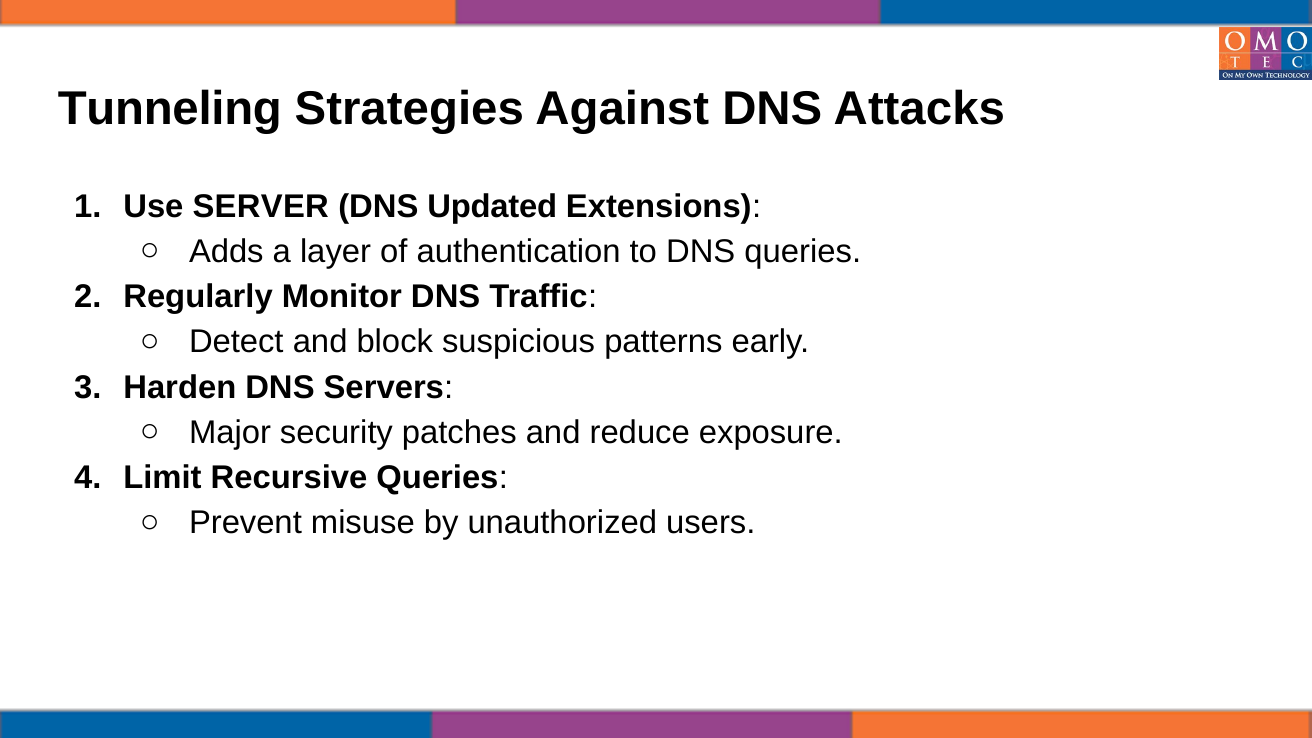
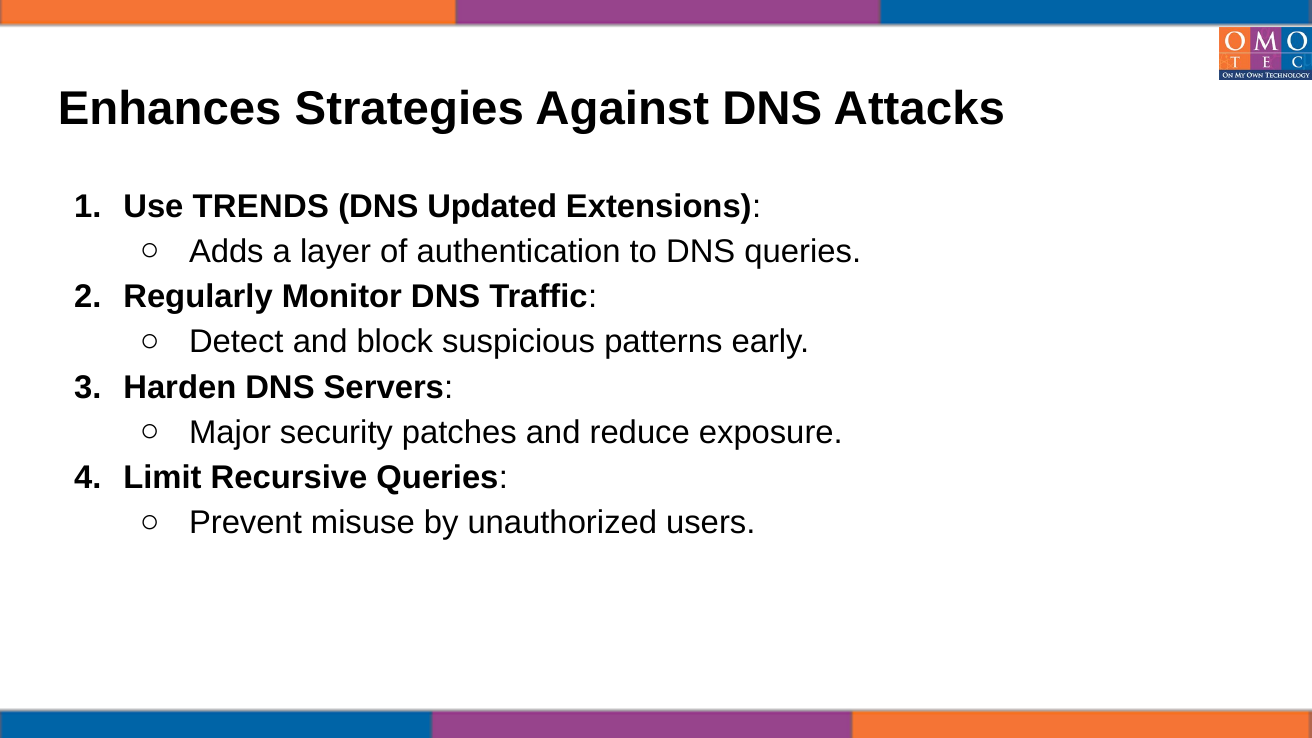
Tunneling: Tunneling -> Enhances (170, 109)
SERVER: SERVER -> TRENDS (261, 206)
